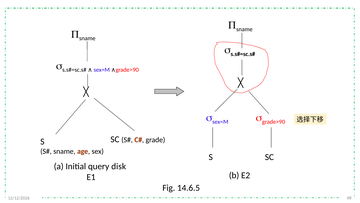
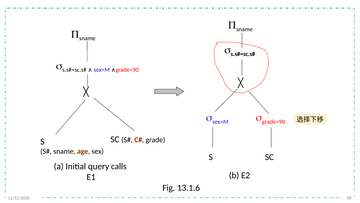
disk: disk -> calls (119, 166)
14.6.5: 14.6.5 -> 13.1.6 (189, 187)
